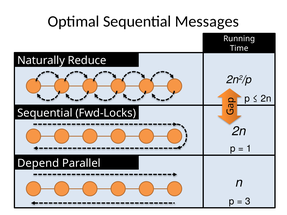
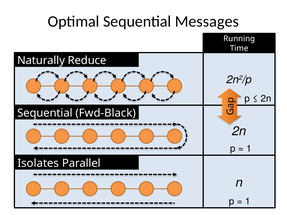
Fwd-Locks: Fwd-Locks -> Fwd-Black (106, 113)
Depend: Depend -> Isolates (38, 163)
3: 3 -> 1 (248, 202)
